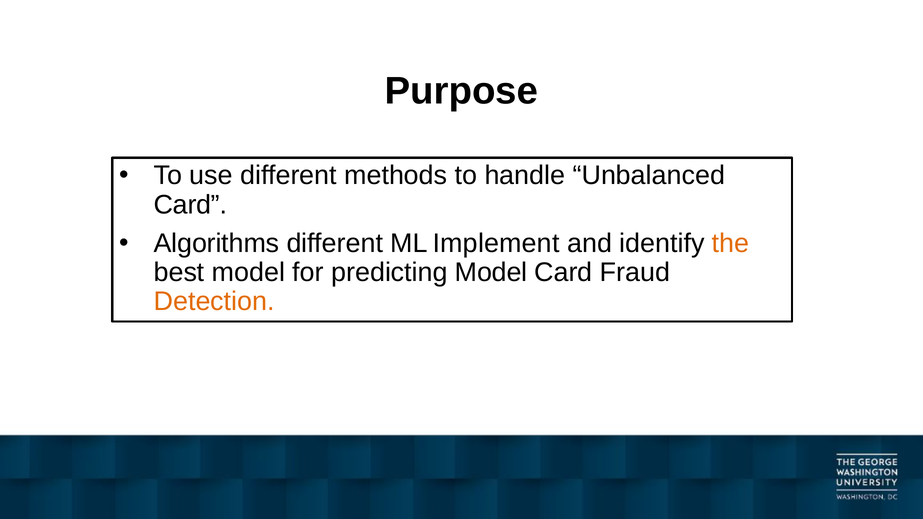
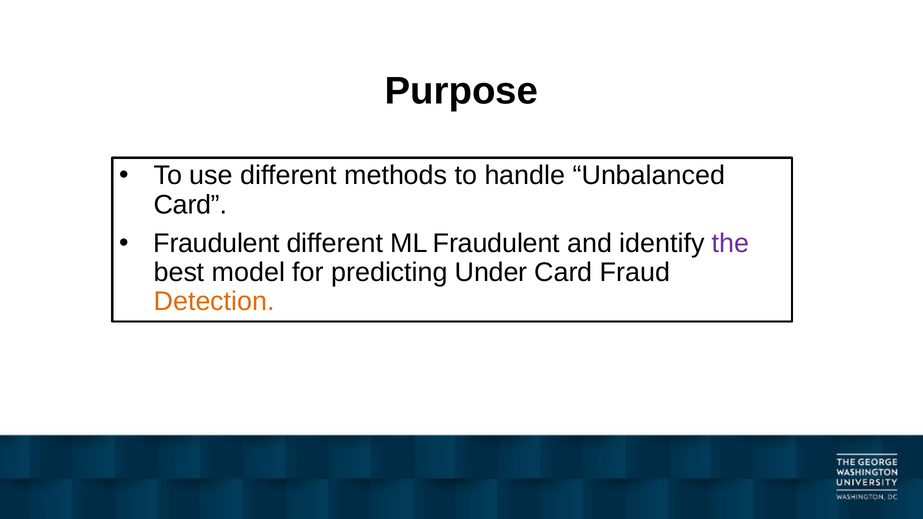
Algorithms: Algorithms -> Fraudulent (217, 243)
ML Implement: Implement -> Fraudulent (496, 243)
the colour: orange -> purple (731, 243)
predicting Model: Model -> Under (491, 273)
